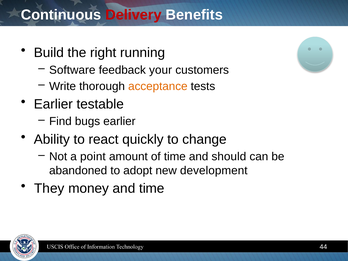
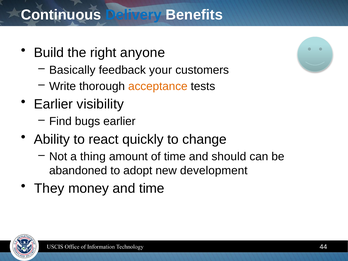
Delivery colour: red -> blue (133, 15)
running: running -> anyone (143, 53)
Software: Software -> Basically (72, 70)
testable: testable -> visibility (100, 104)
point: point -> thing (93, 157)
